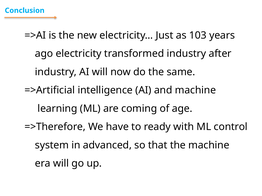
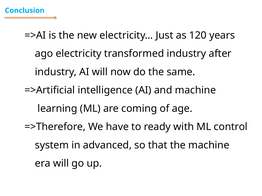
103: 103 -> 120 (198, 35)
